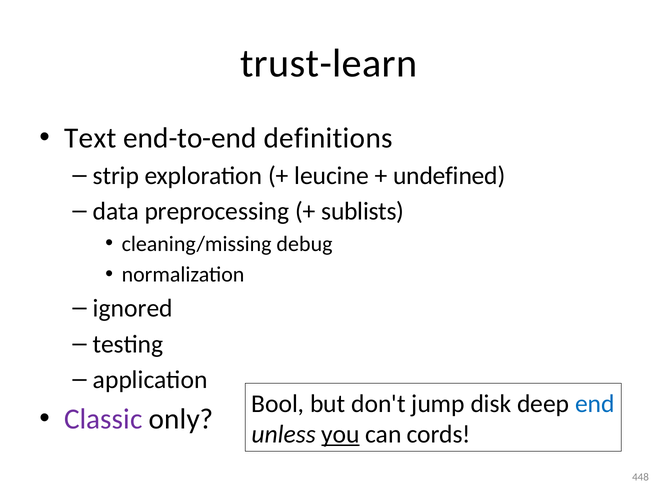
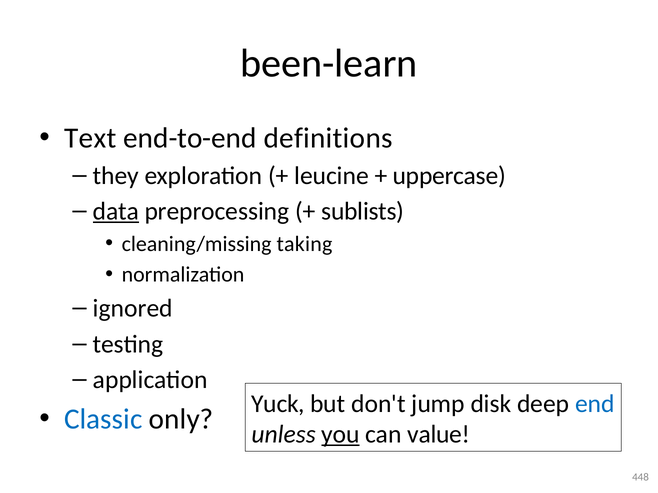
trust-learn: trust-learn -> been-learn (329, 64)
strip: strip -> they (116, 176)
undefined: undefined -> uppercase (449, 176)
data underline: none -> present (116, 212)
debug: debug -> taking (304, 244)
Bool: Bool -> Yuck (278, 404)
Classic colour: purple -> blue (103, 419)
cords: cords -> value (439, 435)
